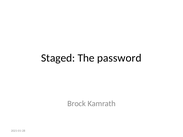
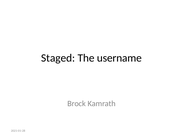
password: password -> username (119, 58)
